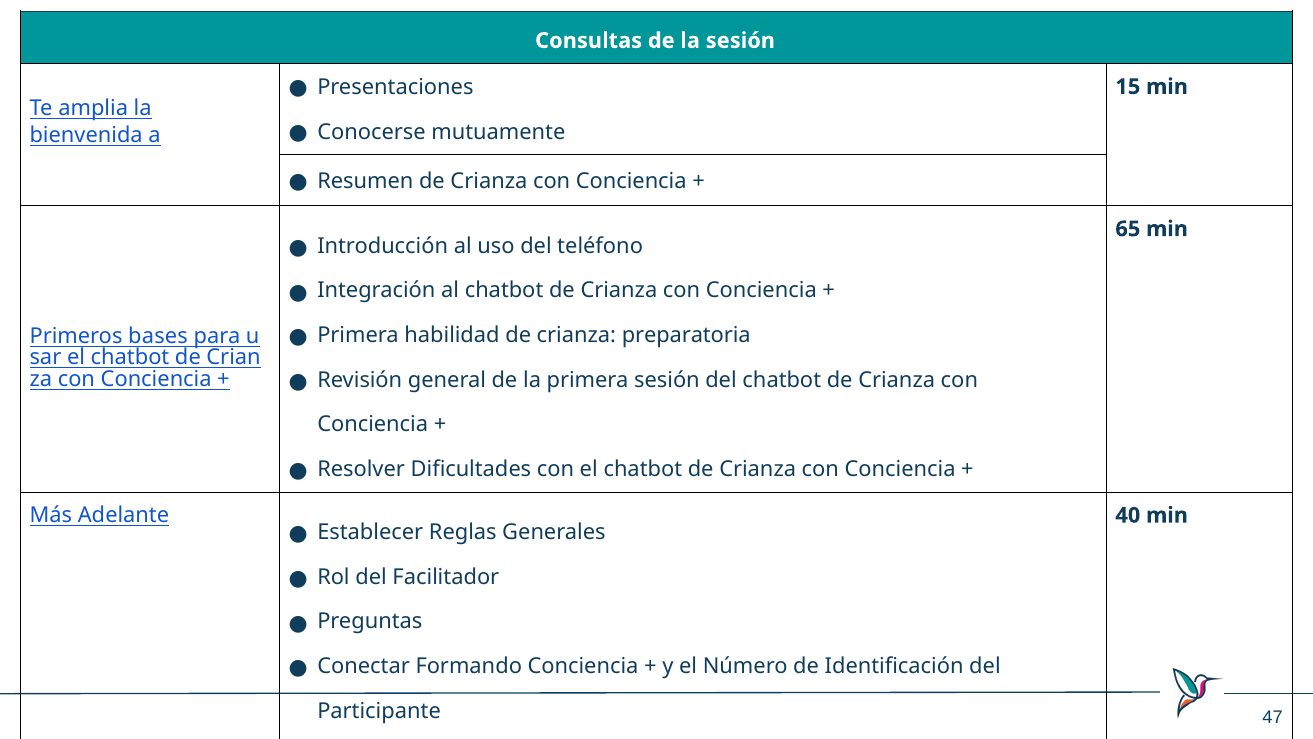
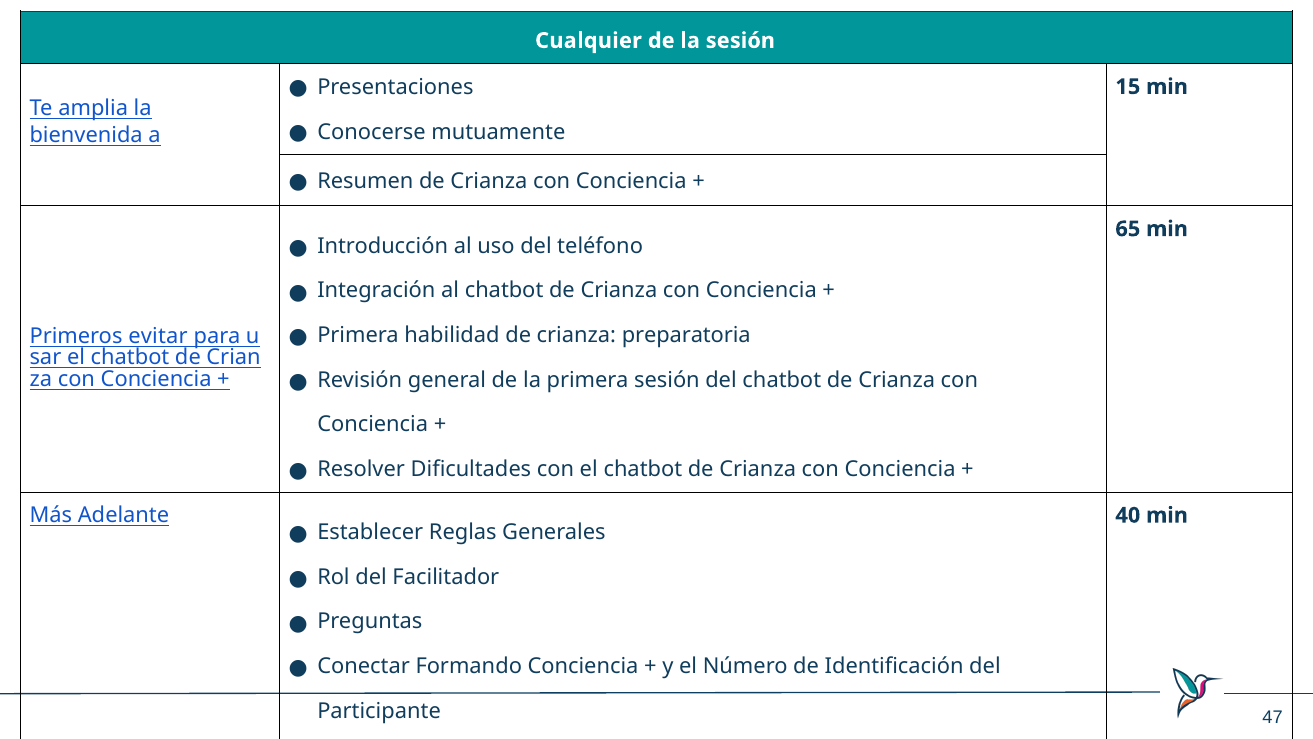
Consultas: Consultas -> Cualquier (588, 41)
bases: bases -> evitar (158, 336)
